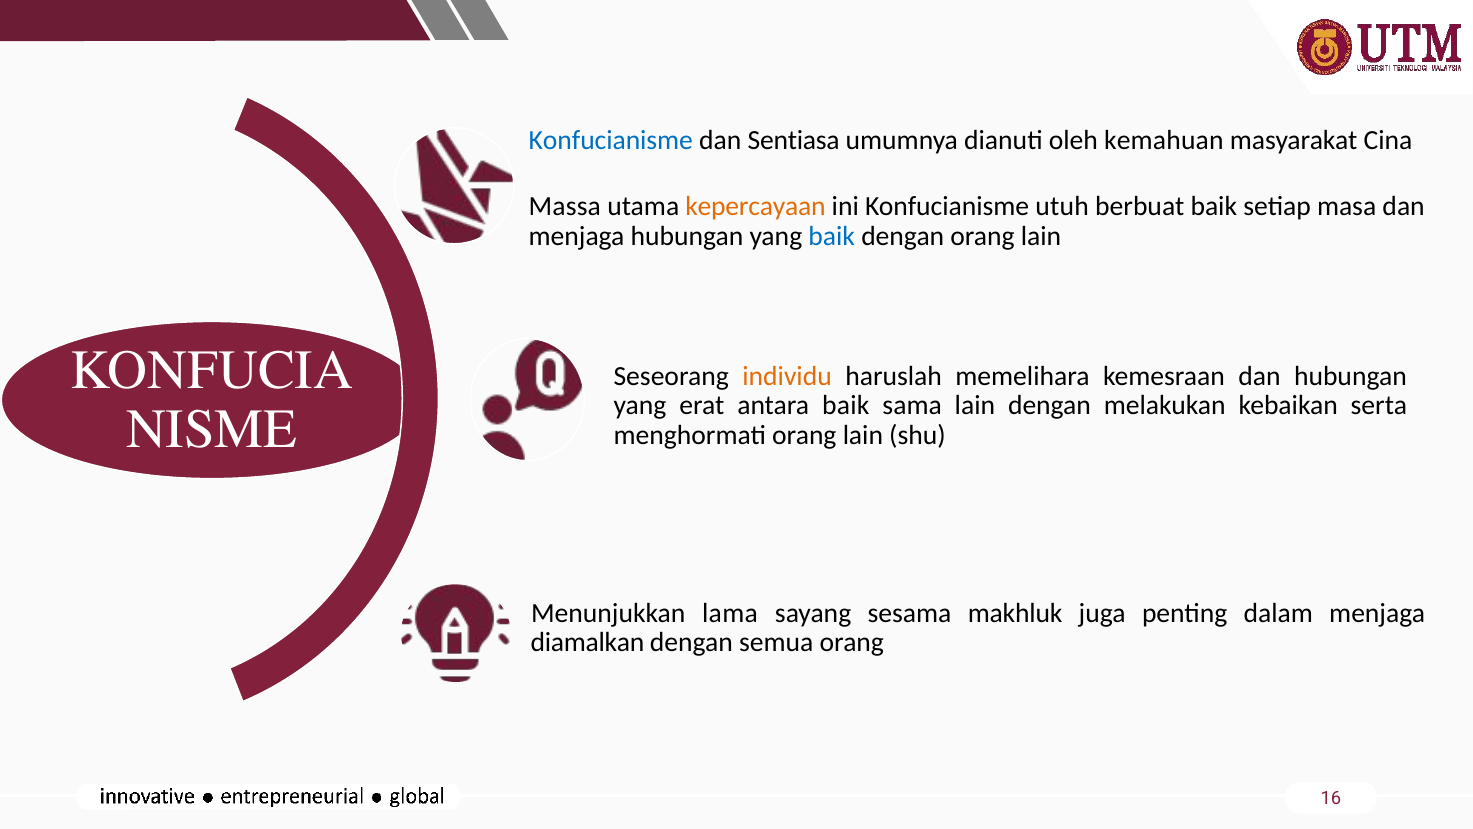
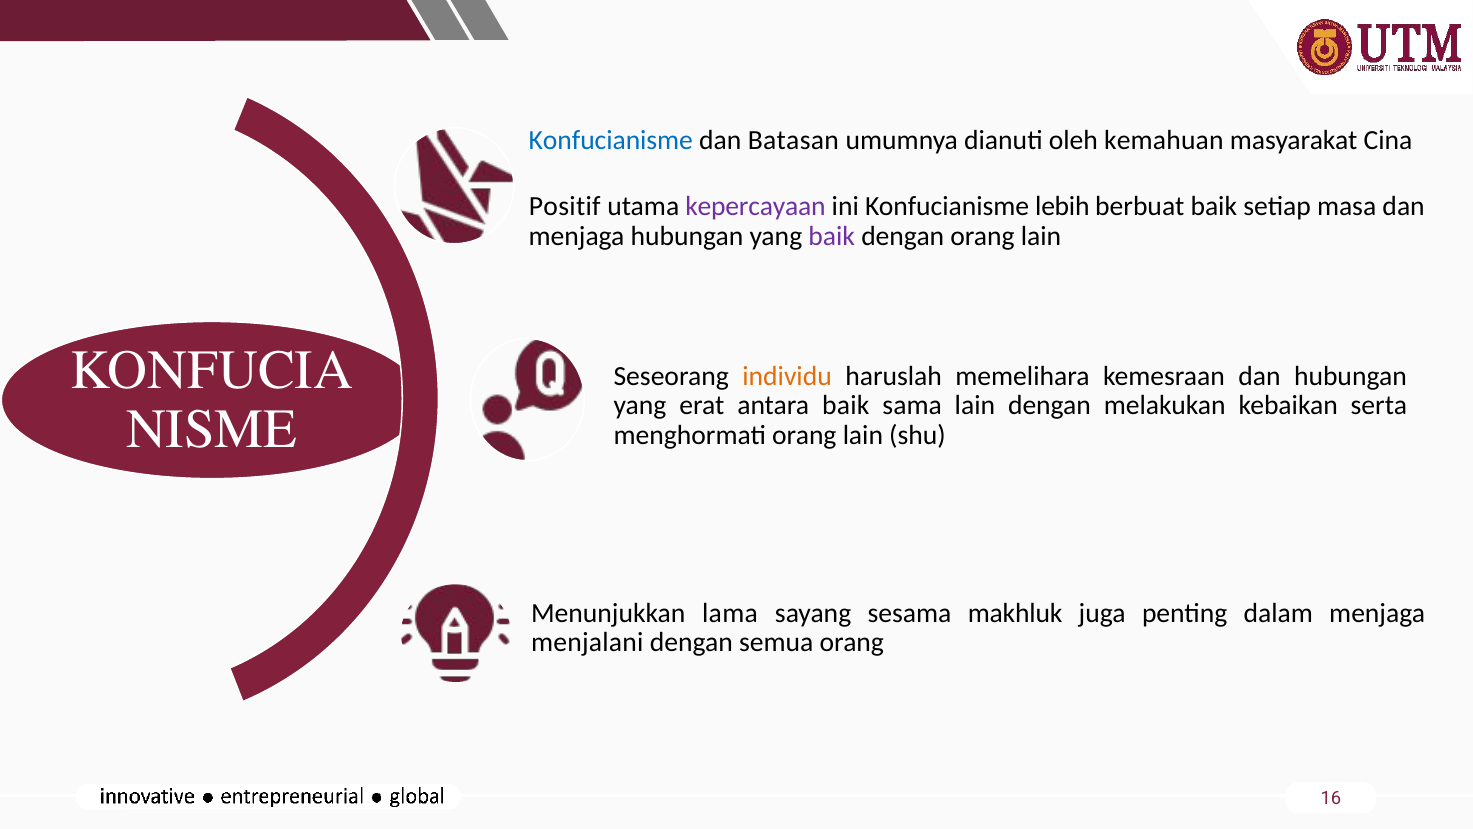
Sentiasa: Sentiasa -> Batasan (793, 141)
Massa: Massa -> Positif (565, 206)
kepercayaan colour: orange -> purple (756, 206)
utuh: utuh -> lebih (1062, 206)
baik colour: blue -> purple (832, 236)
diamalkan: diamalkan -> menjalani (587, 642)
